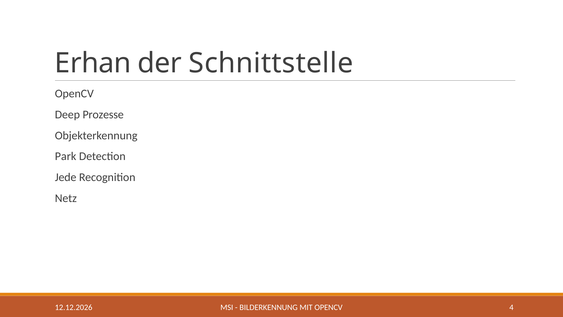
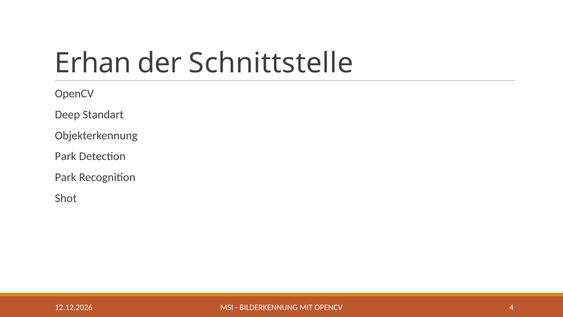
Prozesse: Prozesse -> Standart (103, 114)
Jede: Jede -> Park (66, 177)
Netz: Netz -> Shot (66, 198)
